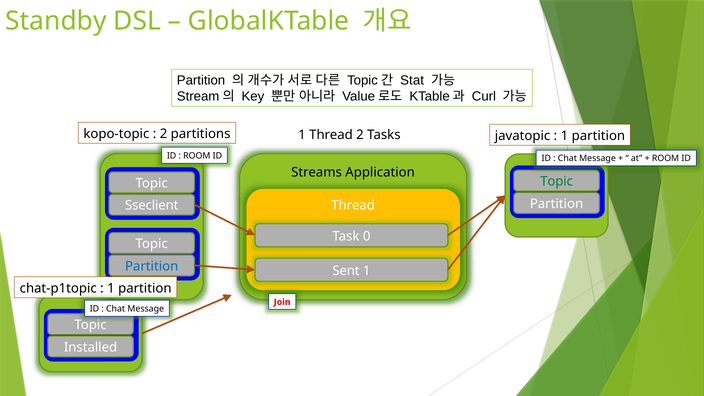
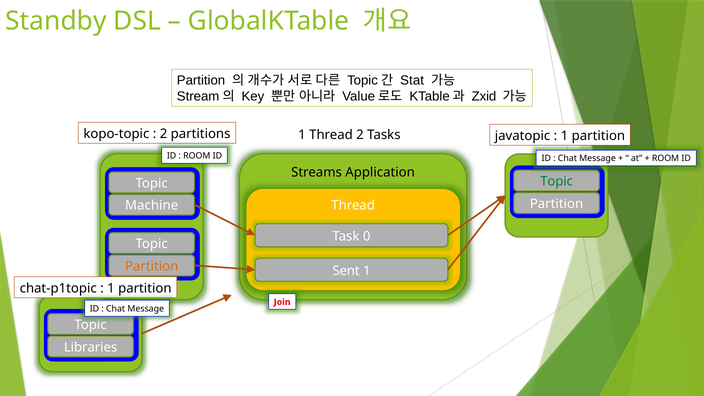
Curl: Curl -> Zxid (484, 96)
Sseclient: Sseclient -> Machine (152, 206)
Partition colour: blue -> orange (152, 266)
Installed: Installed -> Libraries (91, 347)
